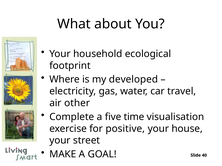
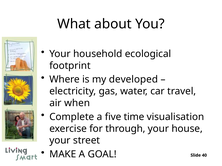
other: other -> when (77, 103)
positive: positive -> through (125, 129)
